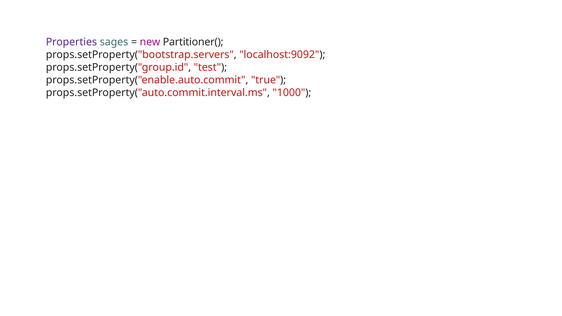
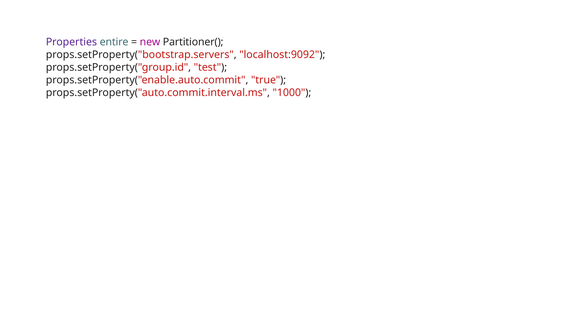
sages: sages -> entire (114, 42)
